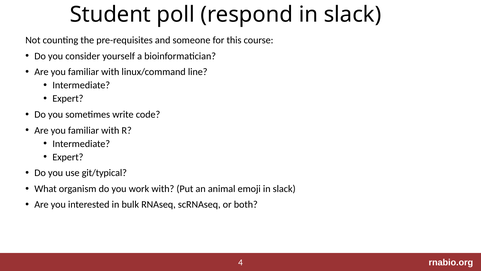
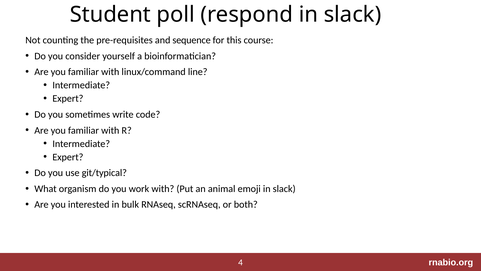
someone: someone -> sequence (192, 40)
